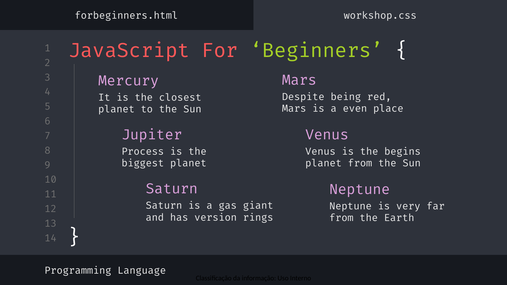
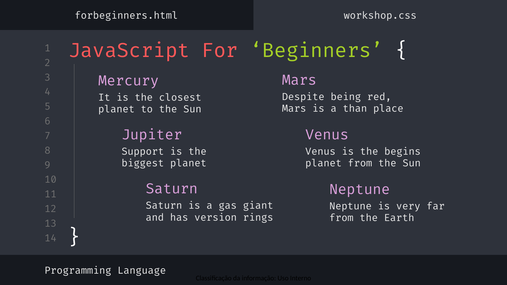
even: even -> than (355, 109)
Process: Process -> Support (143, 152)
